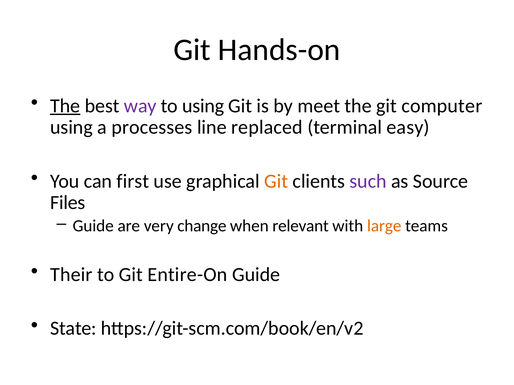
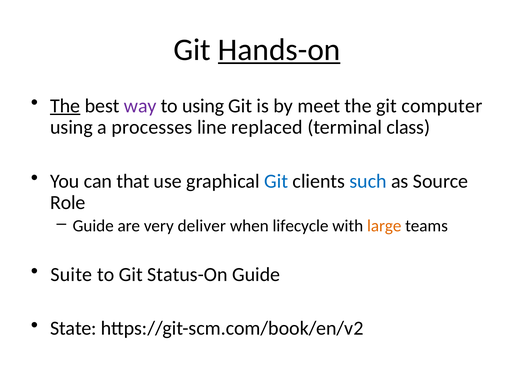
Hands-on underline: none -> present (279, 50)
easy: easy -> class (408, 128)
first: first -> that (133, 181)
Git colour: orange -> blue (276, 181)
such colour: purple -> blue (368, 181)
Files: Files -> Role (68, 203)
change: change -> deliver (202, 226)
relevant: relevant -> lifecycle (300, 226)
Their: Their -> Suite (71, 275)
Entire-On: Entire-On -> Status-On (187, 275)
